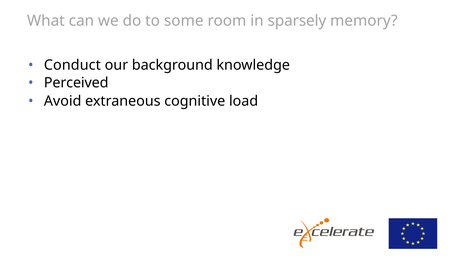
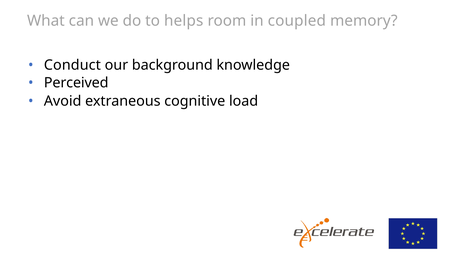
some: some -> helps (184, 21)
sparsely: sparsely -> coupled (297, 21)
